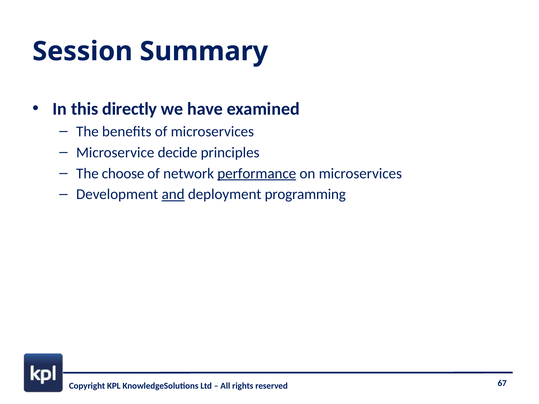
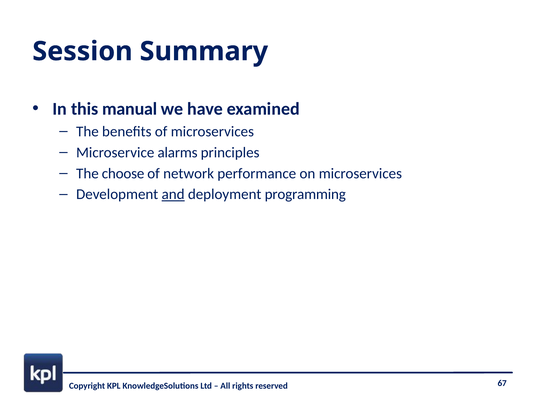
directly: directly -> manual (130, 109)
decide: decide -> alarms (178, 153)
performance underline: present -> none (257, 174)
